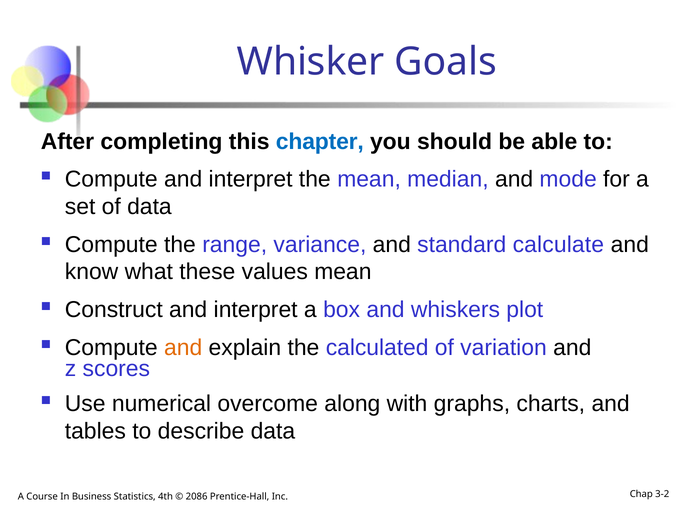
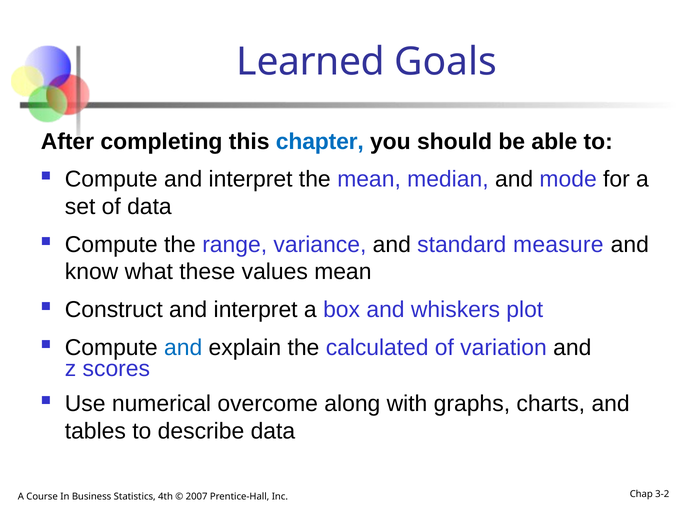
Whisker: Whisker -> Learned (311, 62)
calculate: calculate -> measure (558, 245)
and colour: orange -> blue (183, 348)
2086: 2086 -> 2007 (197, 497)
